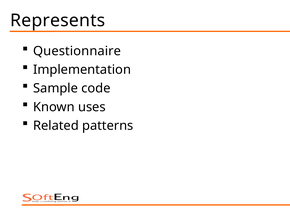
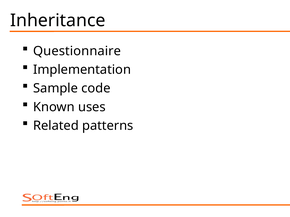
Represents: Represents -> Inheritance (58, 21)
